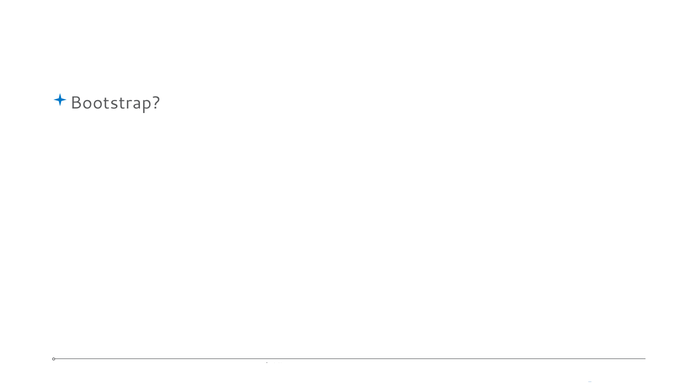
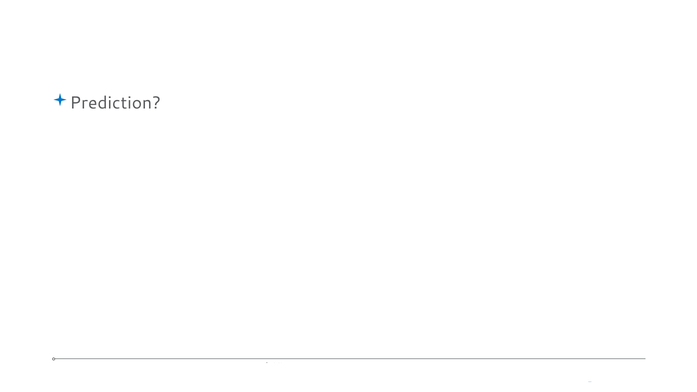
Bootstrap: Bootstrap -> Prediction (115, 103)
